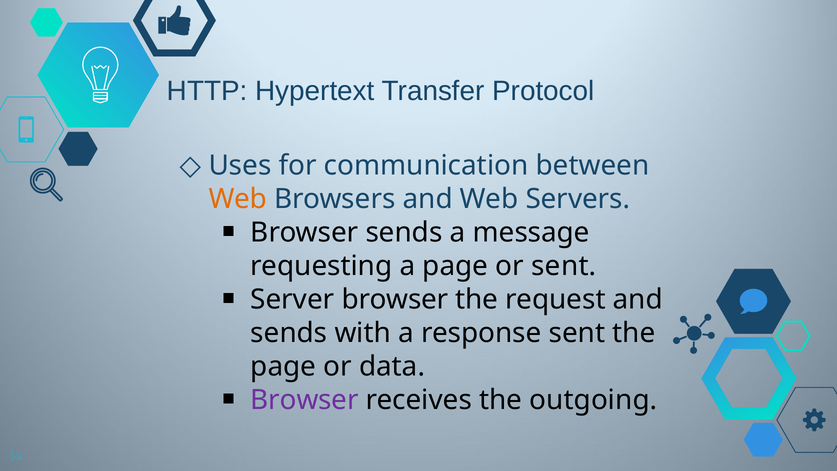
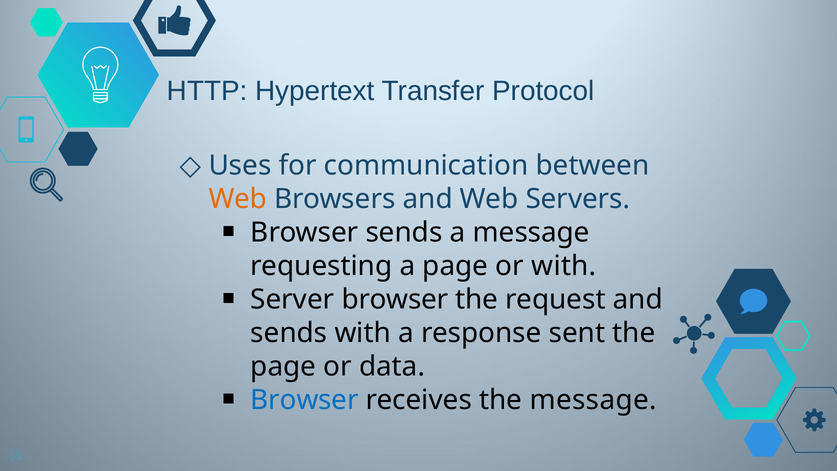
or sent: sent -> with (564, 266)
Browser colour: purple -> blue (305, 400)
the outgoing: outgoing -> message (593, 400)
